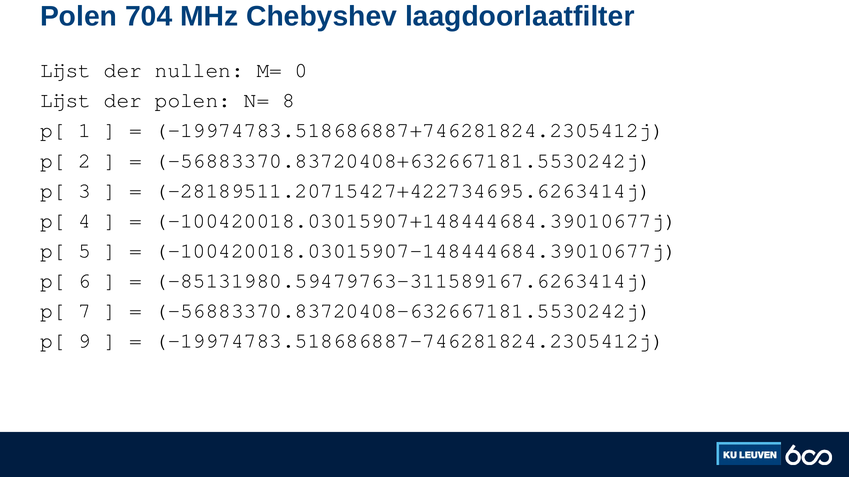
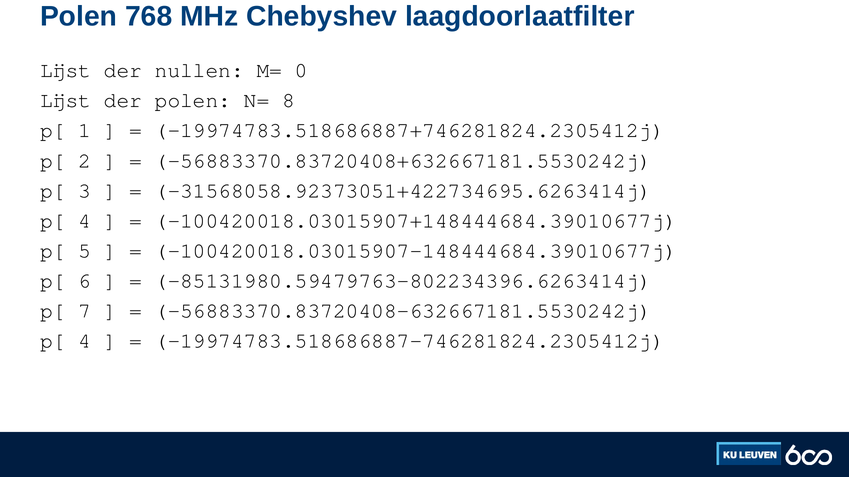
704: 704 -> 768 (149, 16)
-28189511.20715427+422734695.6263414j: -28189511.20715427+422734695.6263414j -> -31568058.92373051+422734695.6263414j (403, 191)
-85131980.59479763-311589167.6263414j: -85131980.59479763-311589167.6263414j -> -85131980.59479763-802234396.6263414j (403, 281)
9: 9 -> 4 (85, 341)
